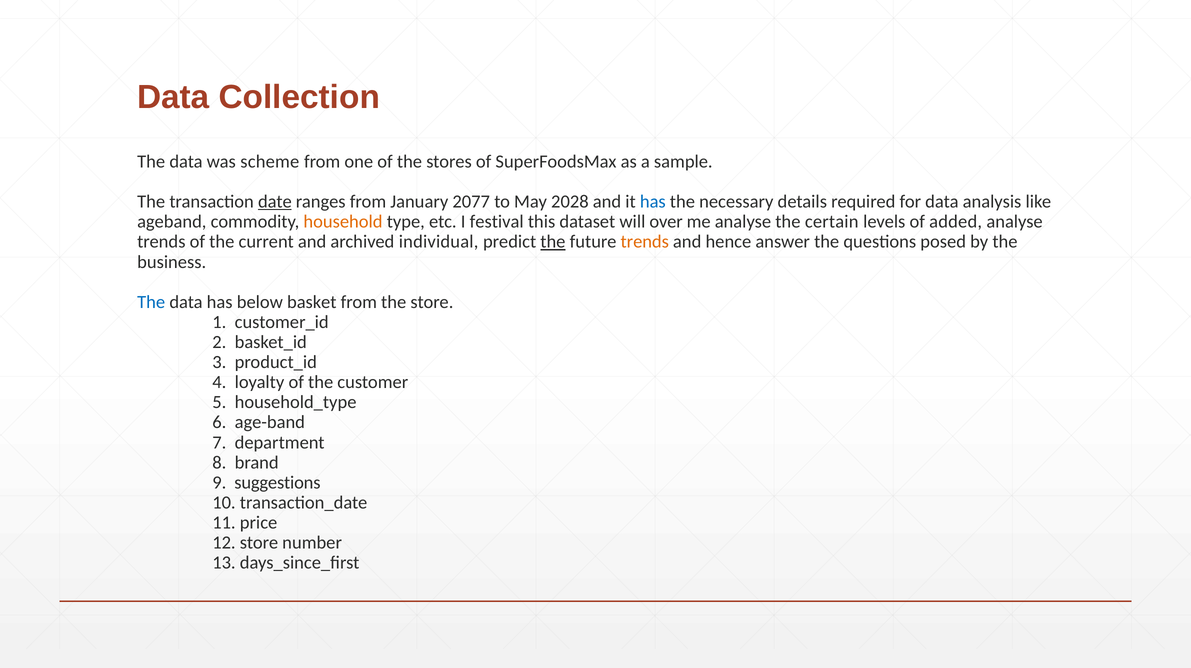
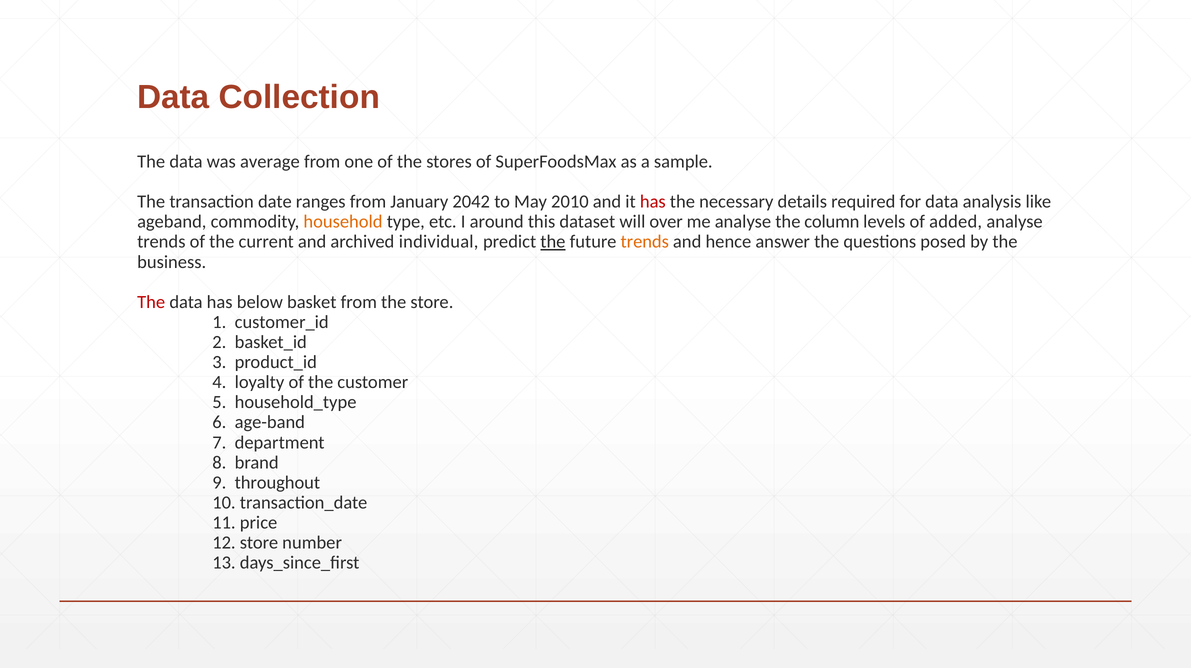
scheme: scheme -> average (270, 161)
date underline: present -> none (275, 202)
2077: 2077 -> 2042 (471, 202)
2028: 2028 -> 2010 (570, 202)
has colour: blue -> red (653, 202)
festival: festival -> around (497, 222)
certain: certain -> column (832, 222)
The colour: blue -> red (151, 302)
suggestions: suggestions -> throughout (277, 482)
